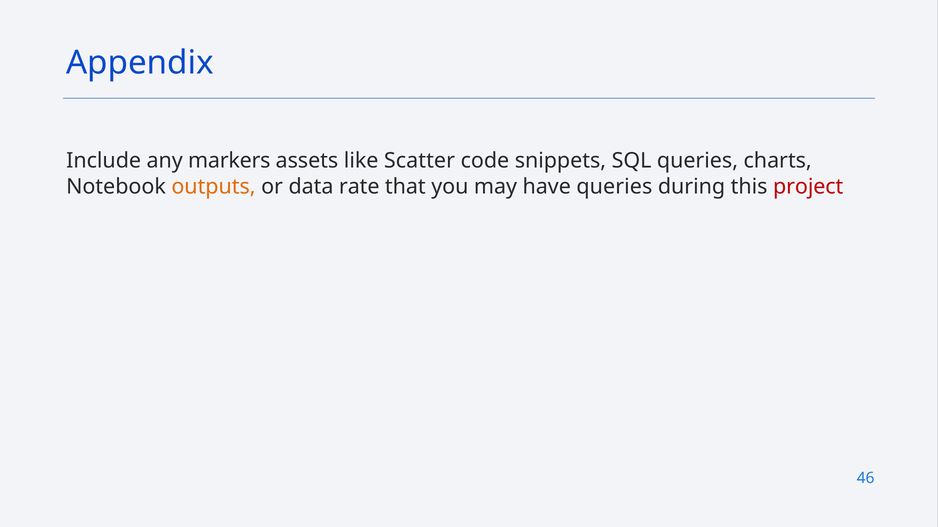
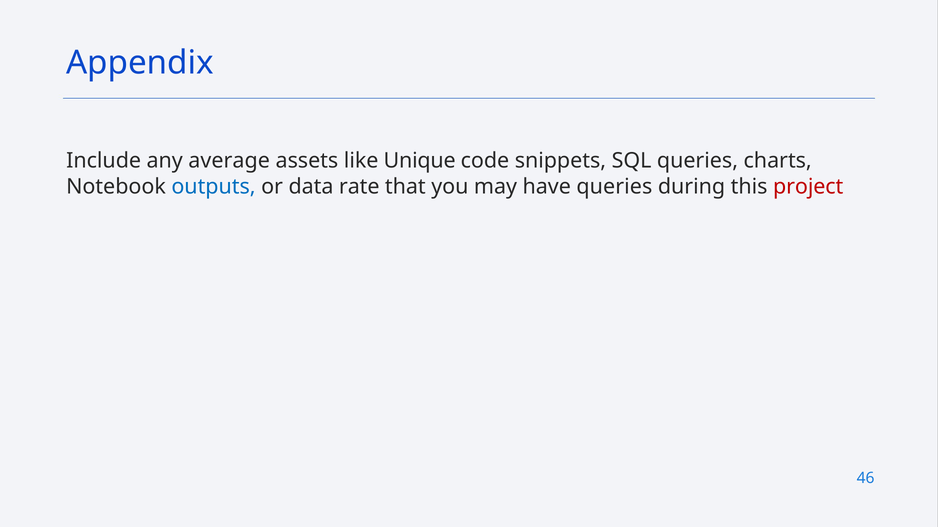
markers: markers -> average (229, 161)
Scatter: Scatter -> Unique (420, 161)
outputs colour: orange -> blue (213, 187)
